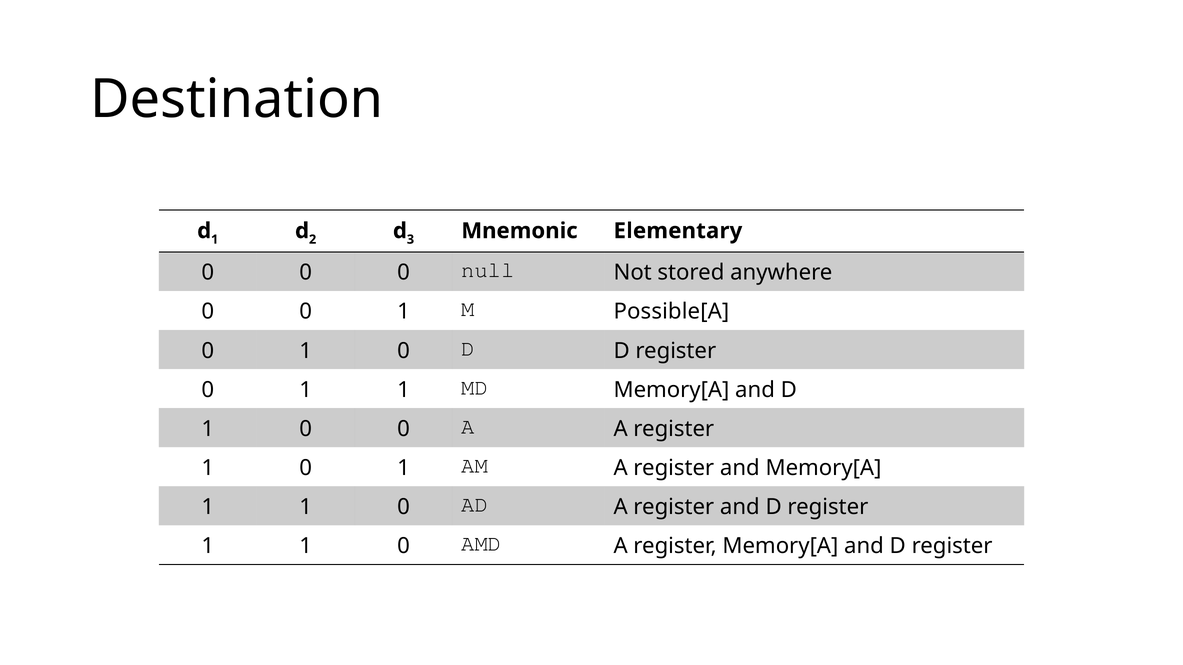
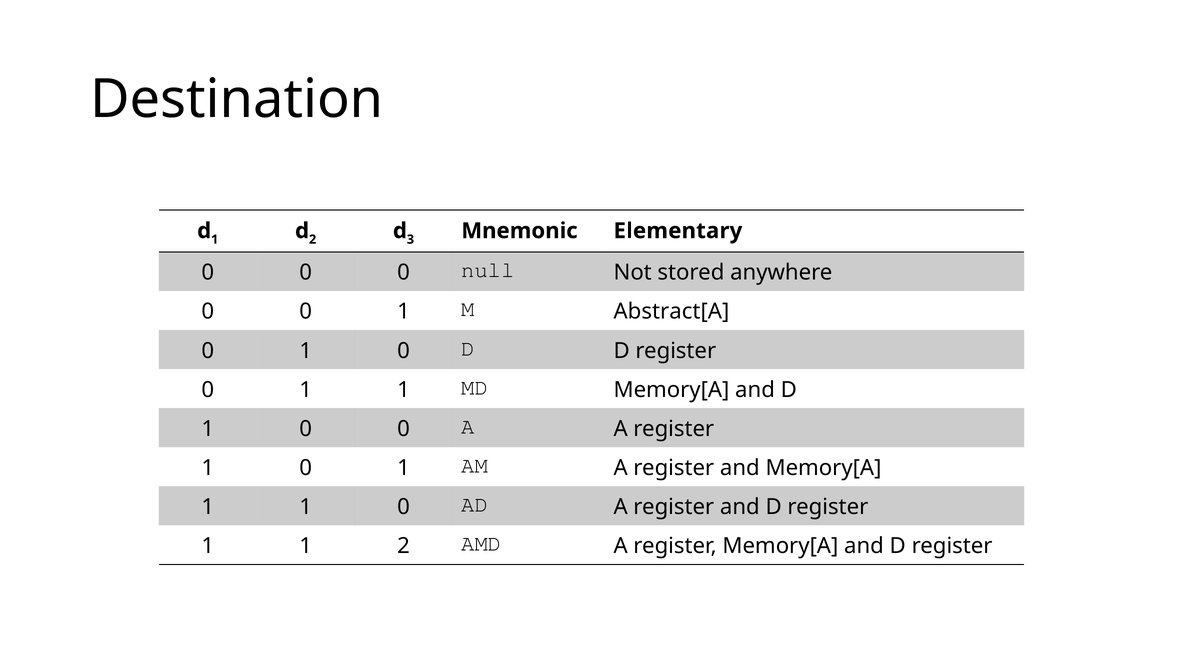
Possible[A: Possible[A -> Abstract[A (671, 312)
0: 0 -> 2 (404, 546)
